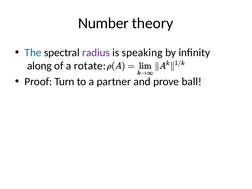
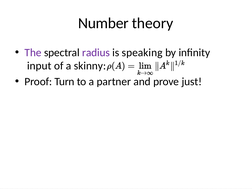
The colour: blue -> purple (33, 53)
along: along -> input (39, 66)
rotate: rotate -> skinny (90, 66)
ball: ball -> just (192, 82)
